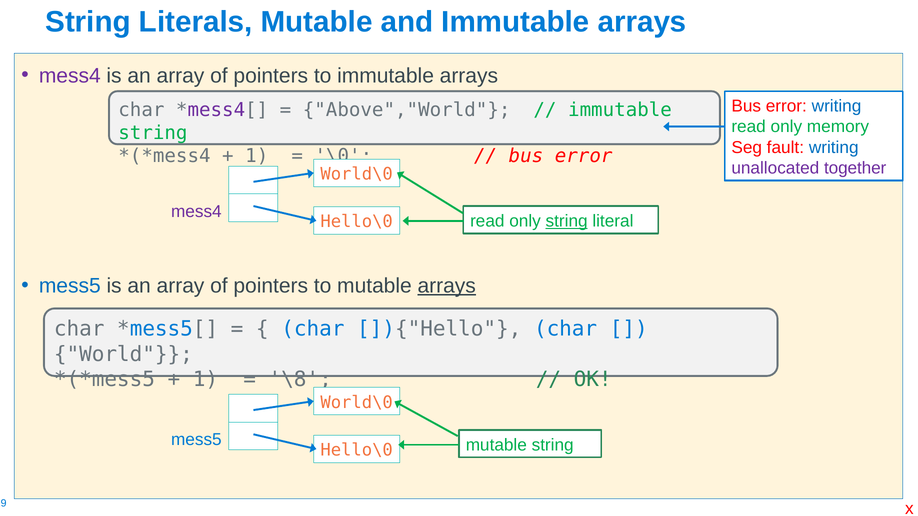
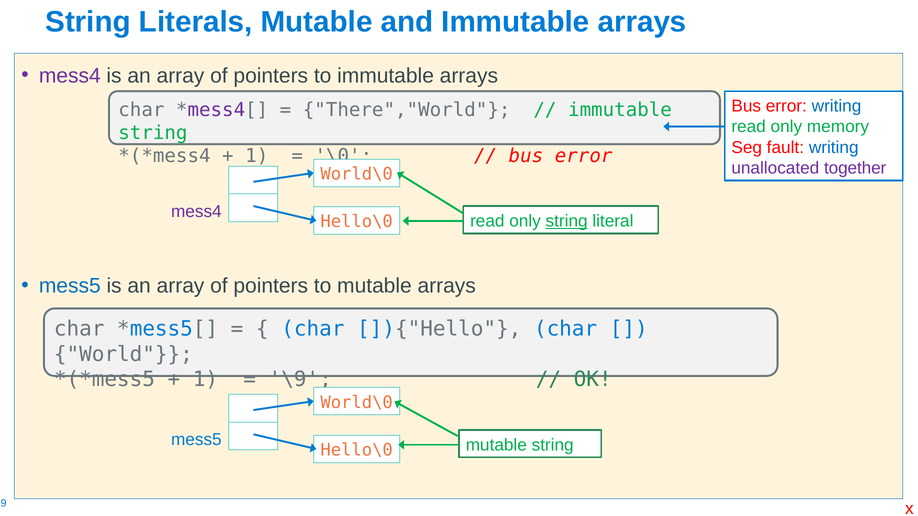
Above","World: Above","World -> There","World (407, 110)
arrays underline: present -> none (447, 286)
\8: \8 -> \9 (300, 380)
